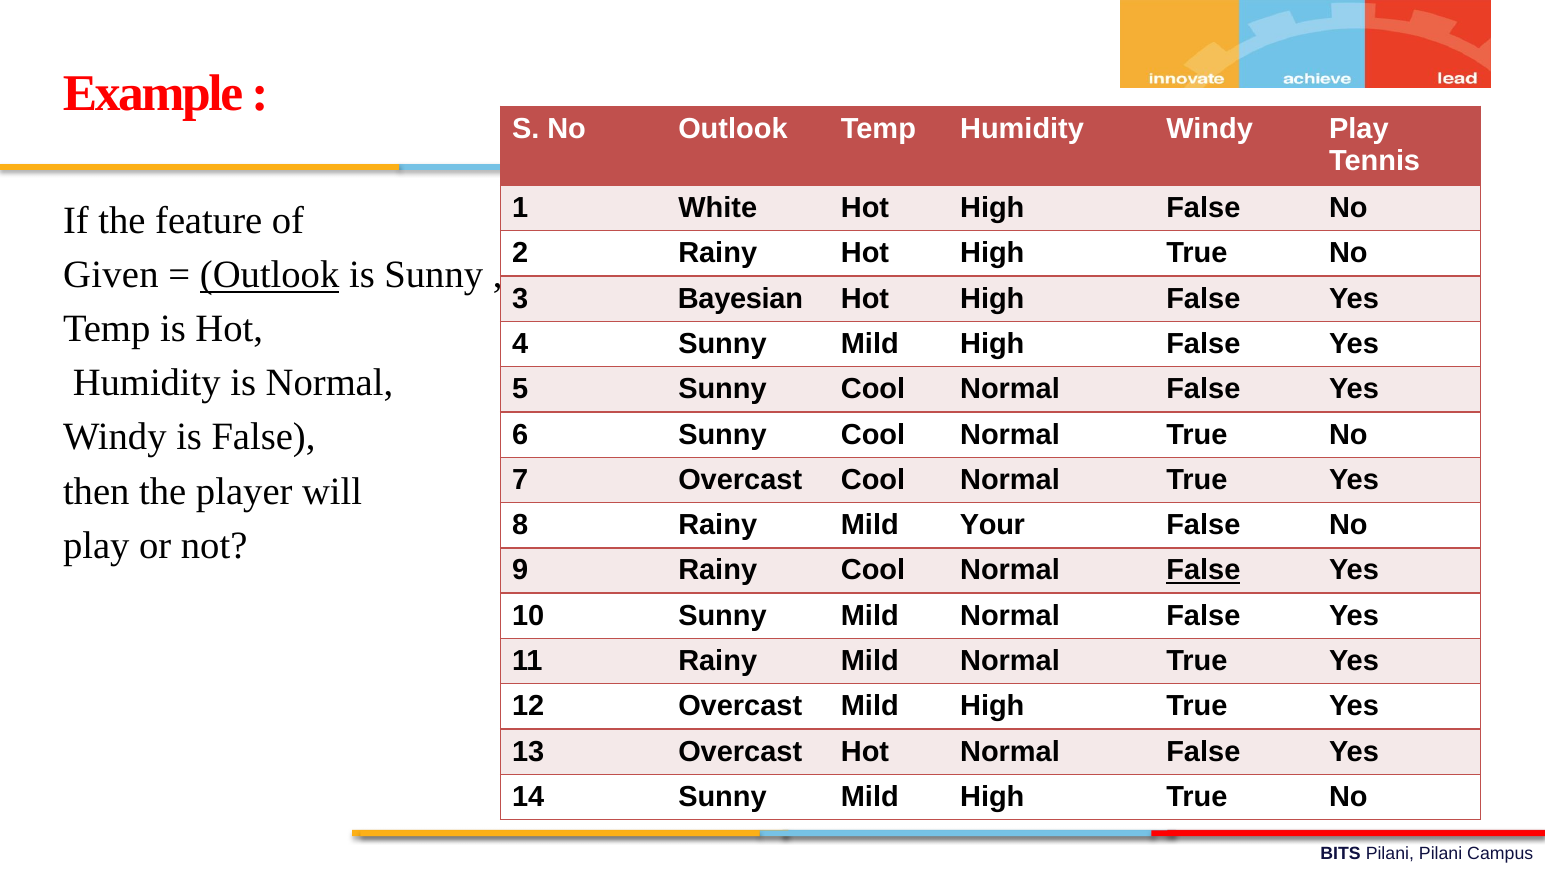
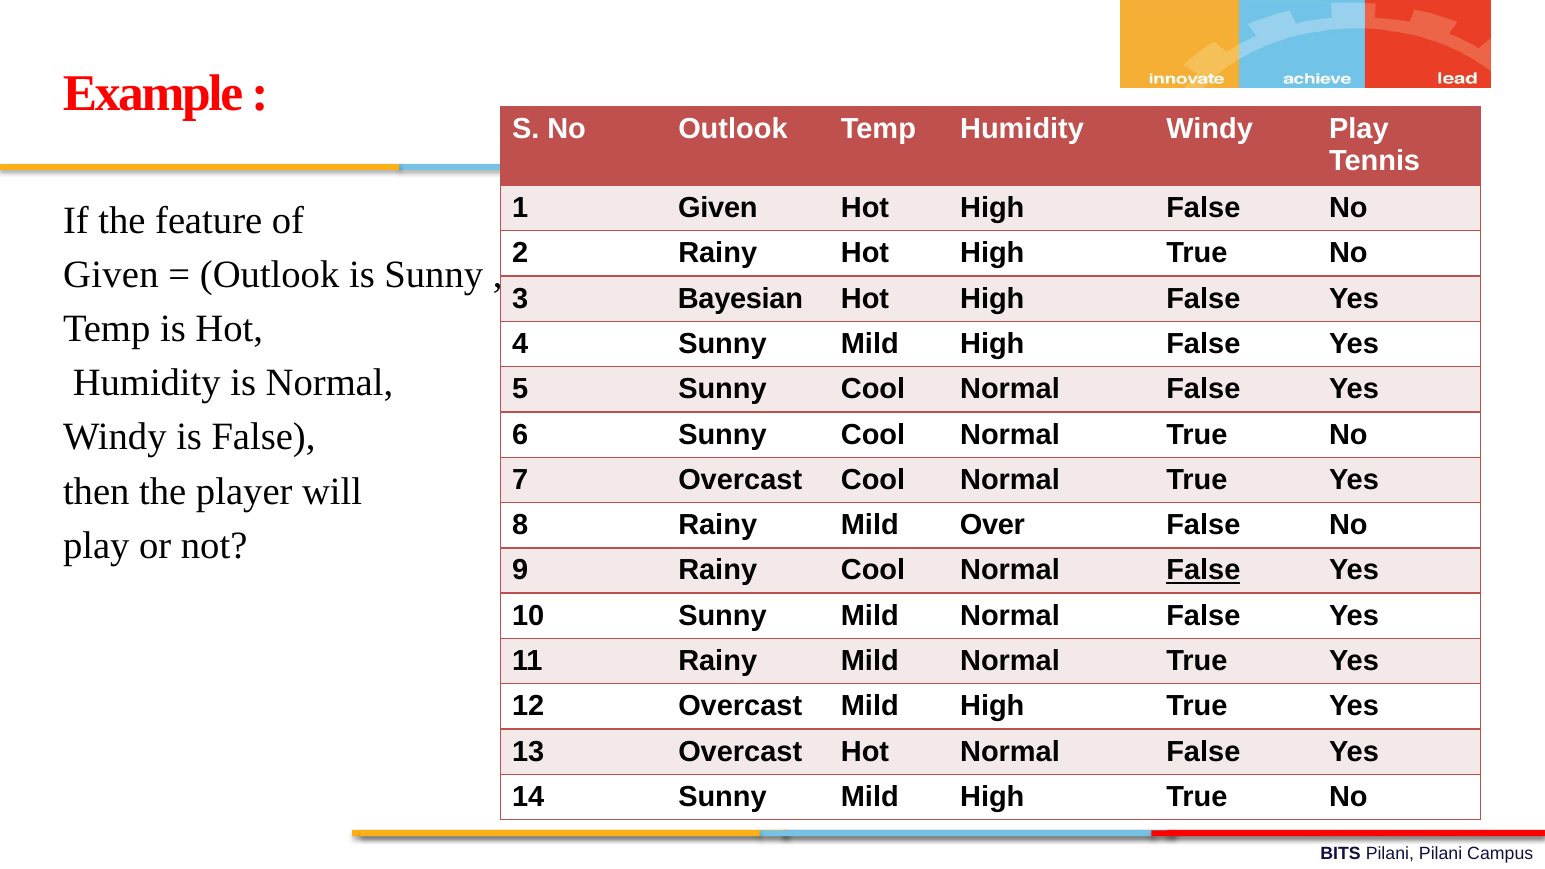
1 White: White -> Given (718, 208)
Outlook underline: present -> none (270, 275)
Your: Your -> Over (992, 525)
